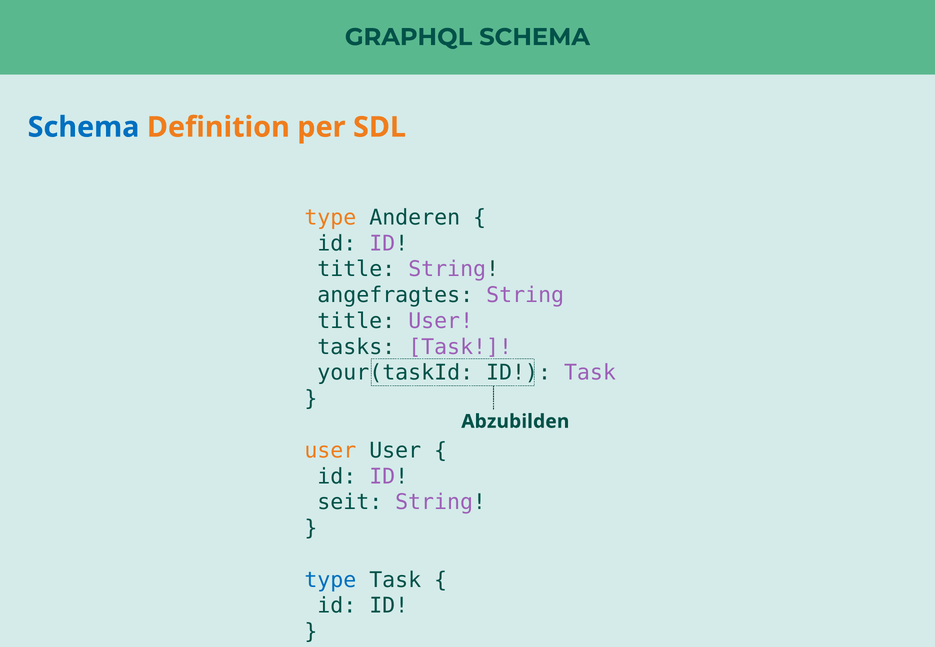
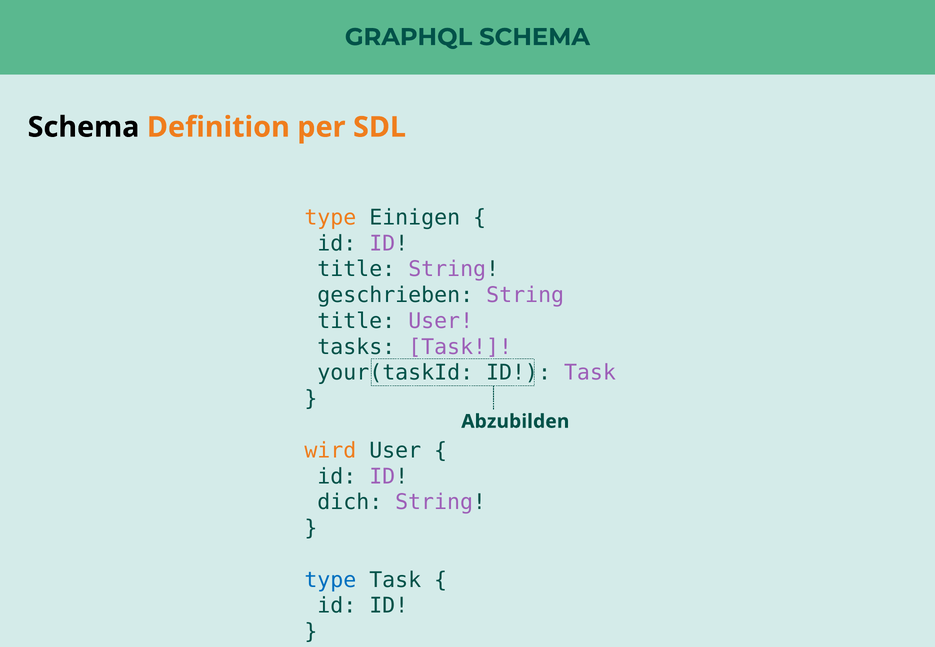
Schema colour: blue -> black (84, 127)
Anderen: Anderen -> Einigen (415, 218)
angefragtes: angefragtes -> geschrieben (395, 295)
user: user -> wird (330, 451)
seit: seit -> dich (350, 502)
